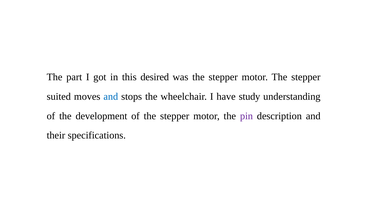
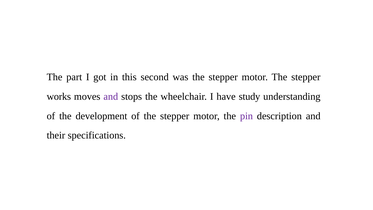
desired: desired -> second (155, 77)
suited: suited -> works (59, 96)
and colour: blue -> purple (111, 96)
